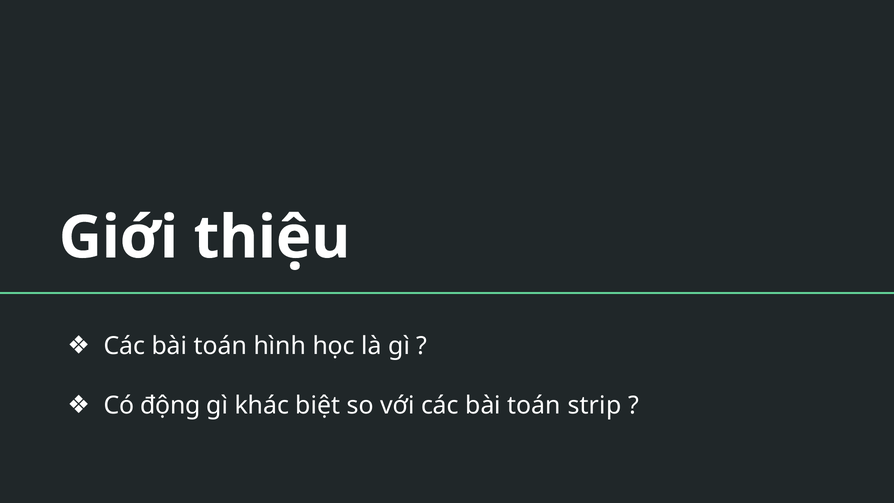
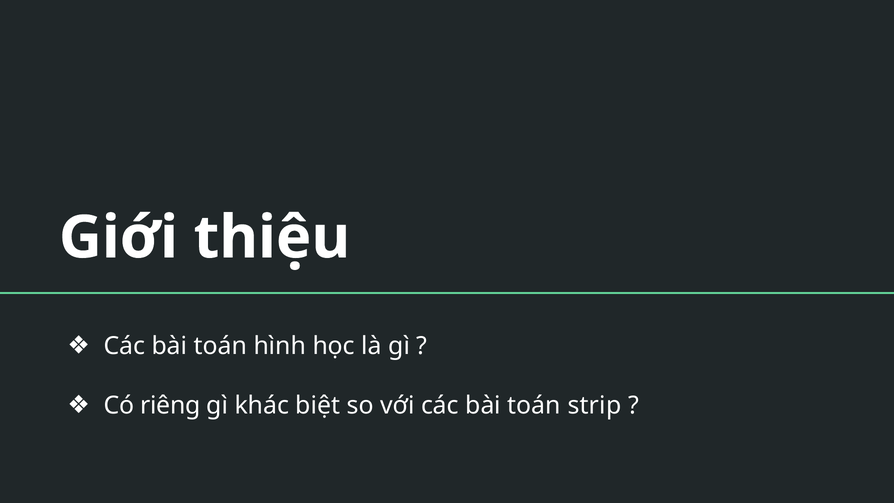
động: động -> riêng (170, 405)
